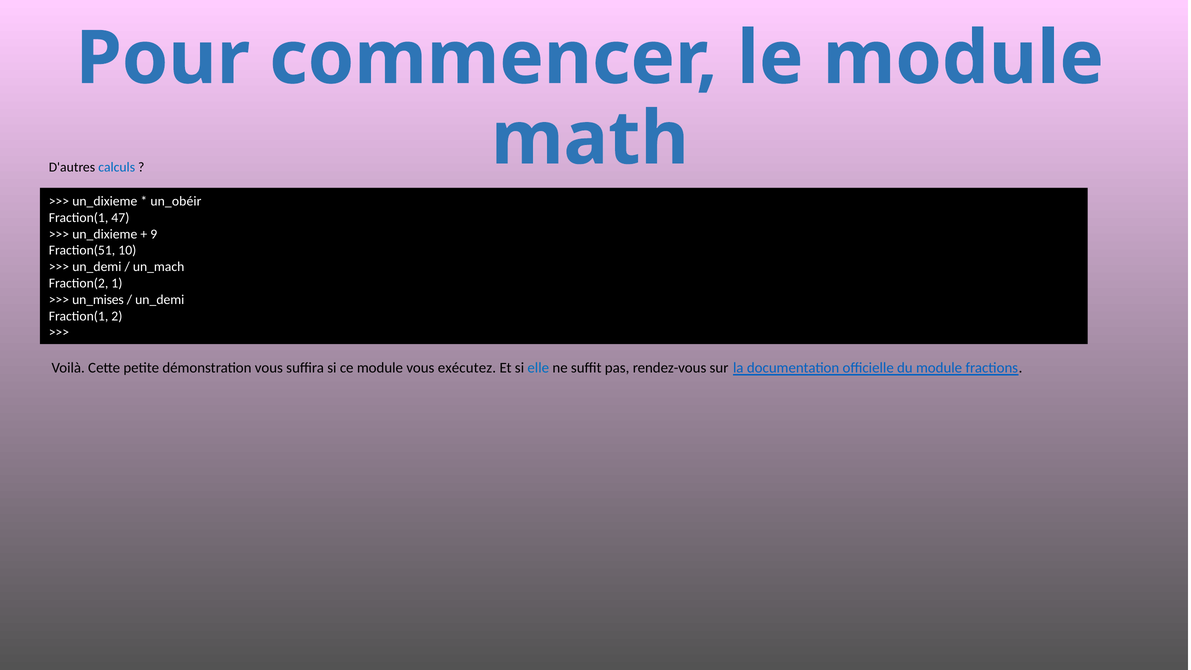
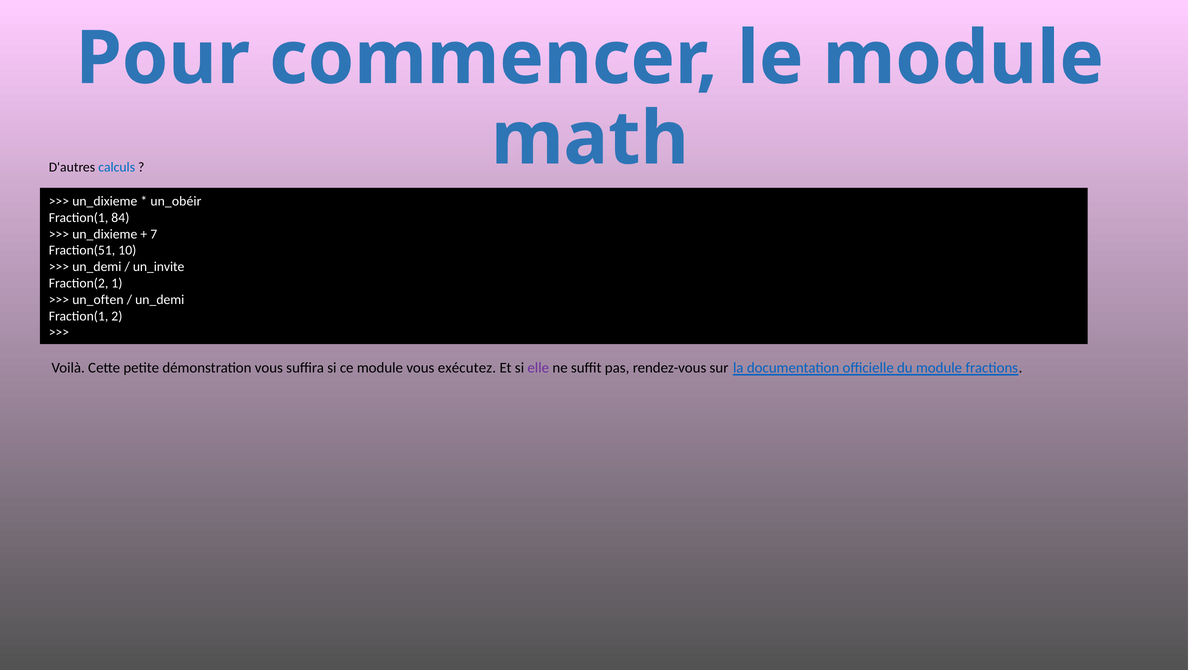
47: 47 -> 84 (120, 218)
9: 9 -> 7 (154, 234)
un_mach: un_mach -> un_invite (159, 267)
un_mises: un_mises -> un_often (98, 300)
elle colour: blue -> purple (538, 368)
